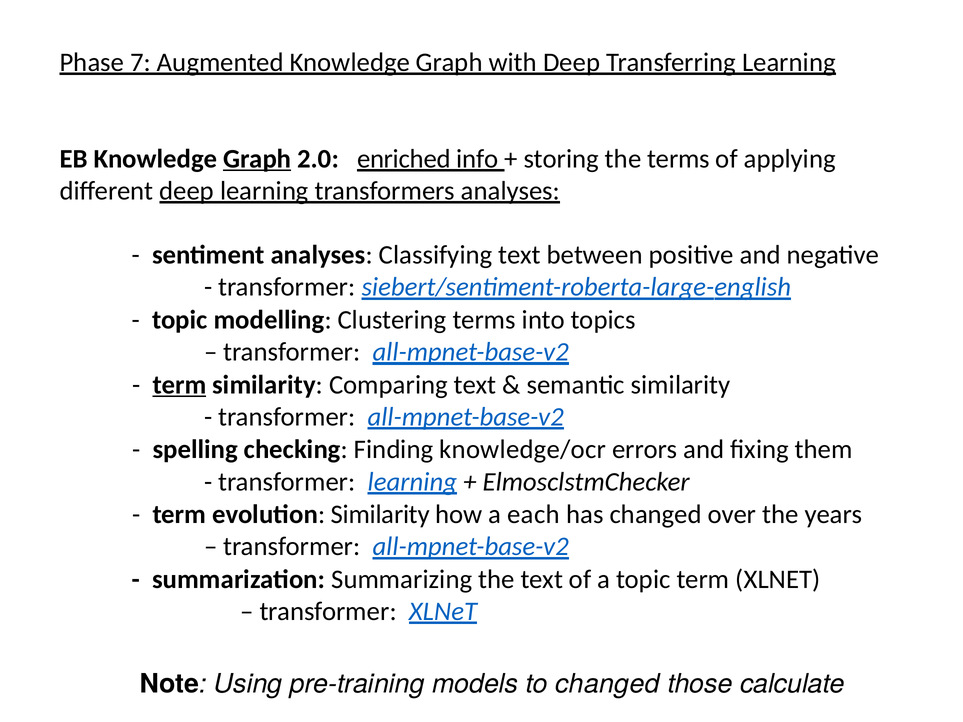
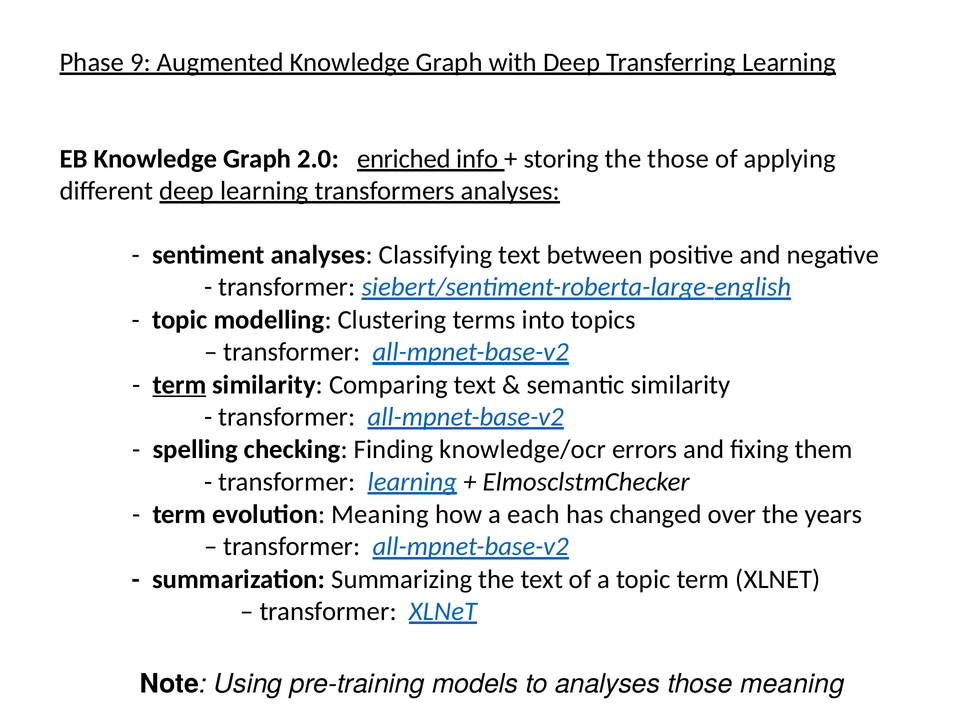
7: 7 -> 9 (141, 62)
Graph underline: present -> none (257, 159)
the terms: terms -> those (678, 159)
evolution Similarity: Similarity -> Meaning (380, 515)
to changed: changed -> analyses (608, 684)
those calculate: calculate -> meaning (792, 684)
